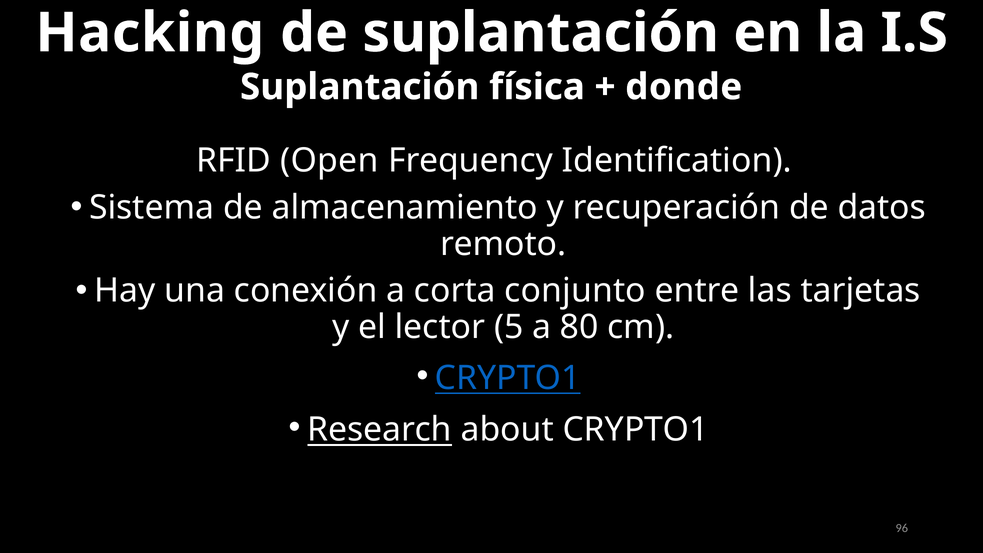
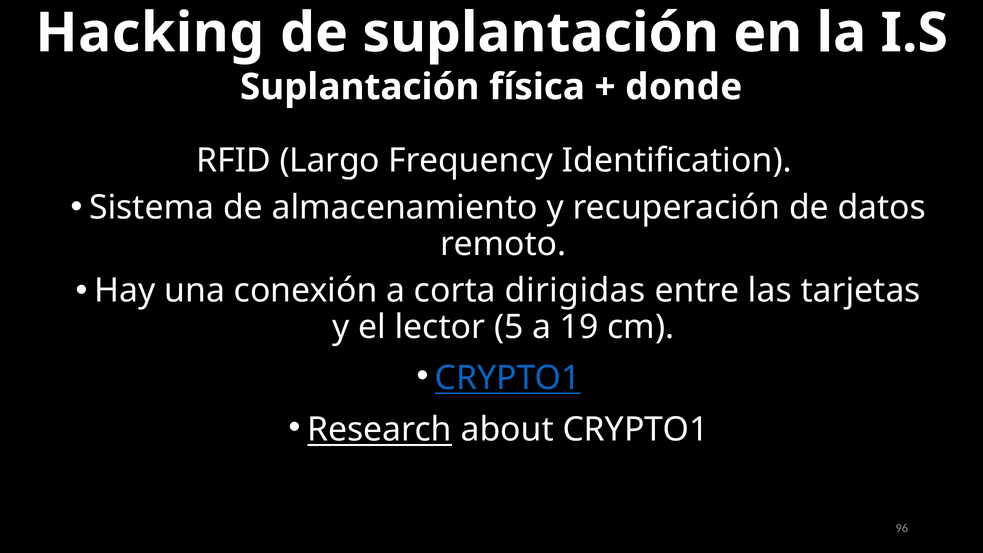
Open: Open -> Largo (330, 161)
conjunto: conjunto -> dirigidas (575, 291)
80: 80 -> 19 (579, 327)
